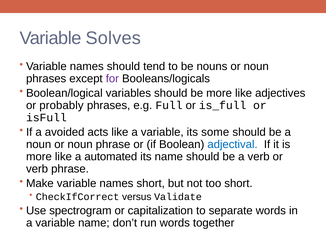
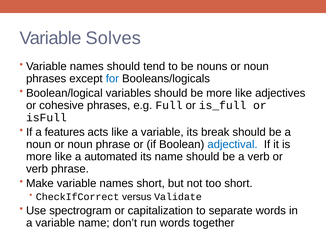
for colour: purple -> blue (112, 78)
probably: probably -> cohesive (62, 105)
avoided: avoided -> features (65, 132)
some: some -> break (215, 132)
